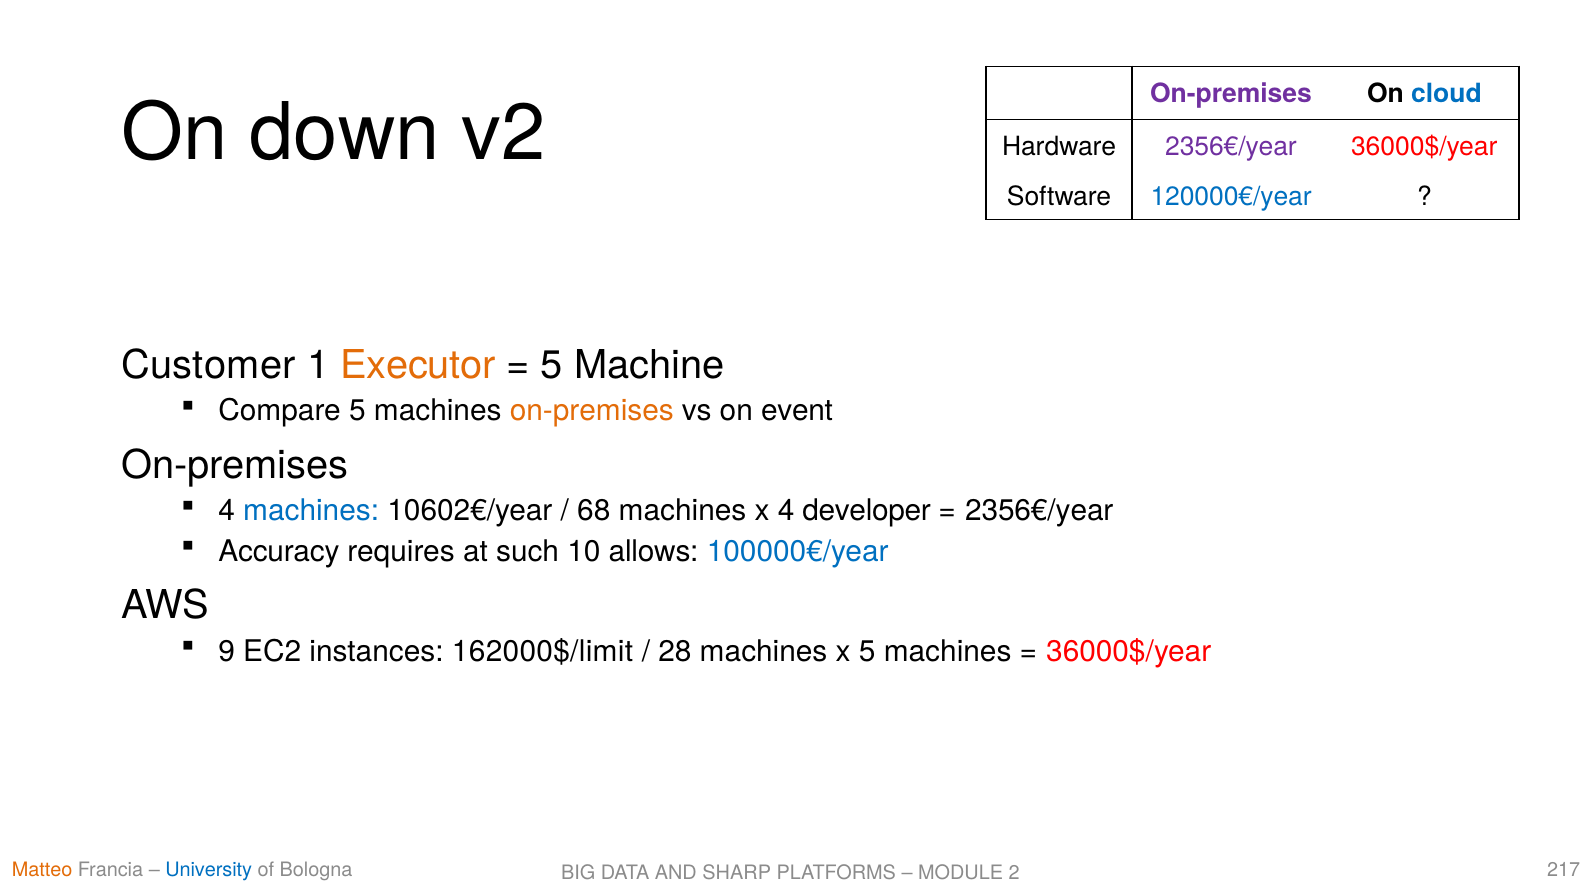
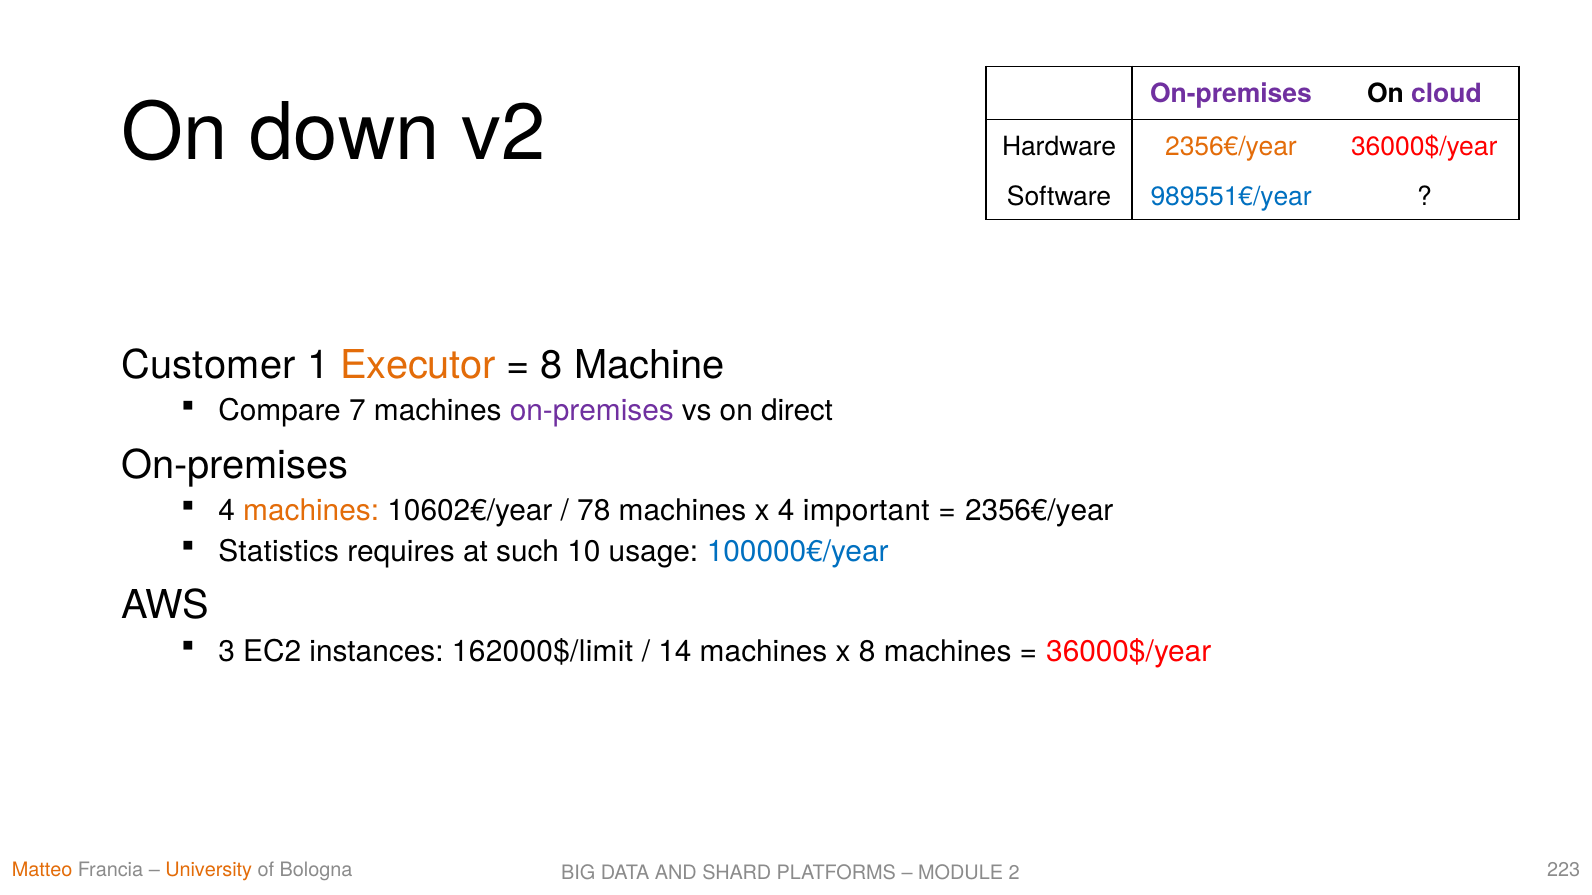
cloud colour: blue -> purple (1446, 94)
2356€/year colour: purple -> orange (1231, 147)
120000€/year: 120000€/year -> 989551€/year (1231, 197)
5: 5 -> 8 (552, 365)
Compare 5: 5 -> 7 (357, 411)
on-premises colour: orange -> purple (592, 411)
event: event -> direct (797, 411)
machines colour: blue -> orange (311, 511)
68: 68 -> 78 (594, 511)
developer: developer -> important (866, 511)
Accuracy: Accuracy -> Statistics (279, 552)
allows: allows -> usage (653, 552)
9: 9 -> 3 (227, 652)
28: 28 -> 14 (675, 652)
x 5: 5 -> 8 (867, 652)
University colour: blue -> orange (209, 871)
217: 217 -> 223 (1564, 871)
SHARP: SHARP -> SHARD (737, 873)
